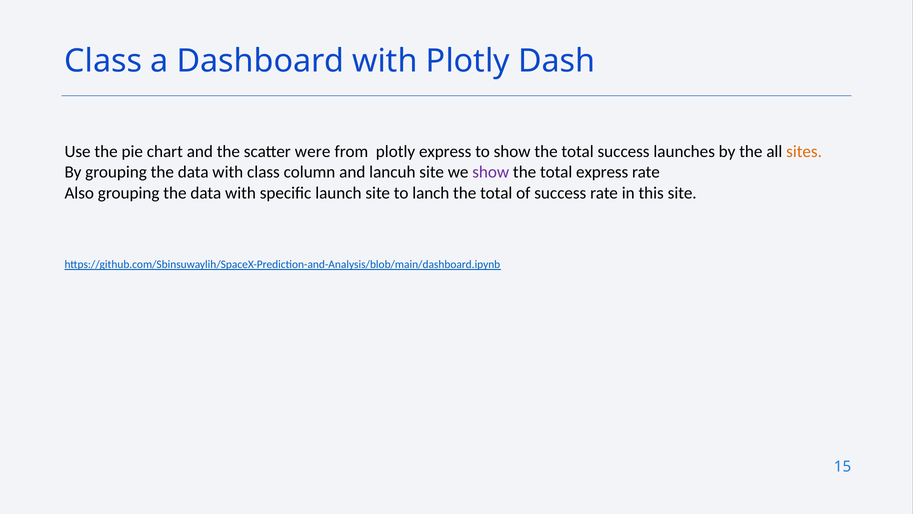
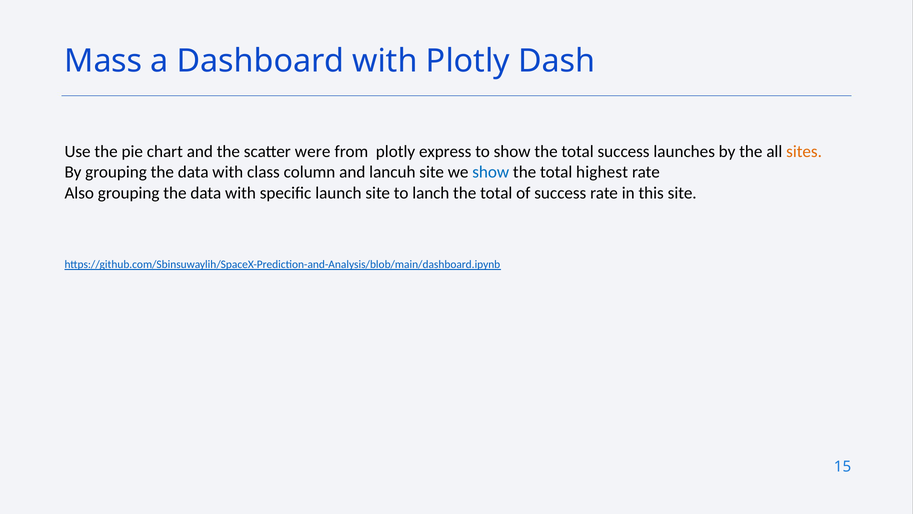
Class: Class -> Mass (103, 61)
show colour: purple -> blue (491, 172)
total express: express -> highest (602, 172)
